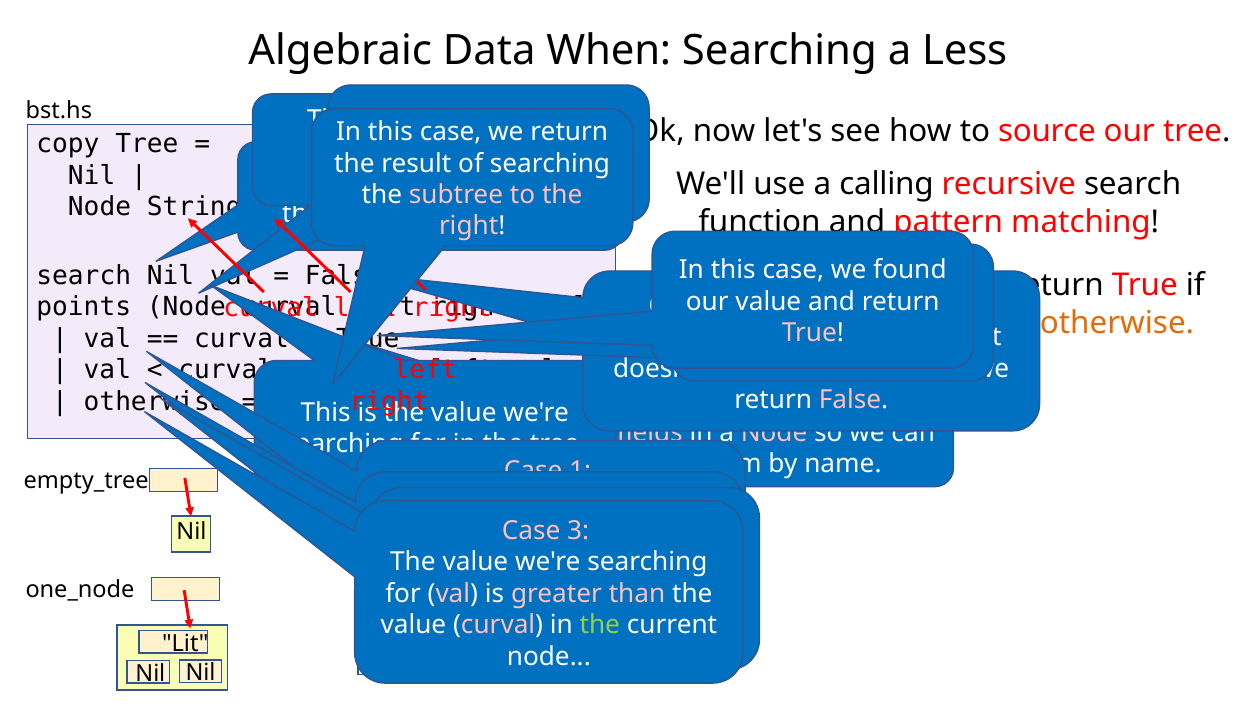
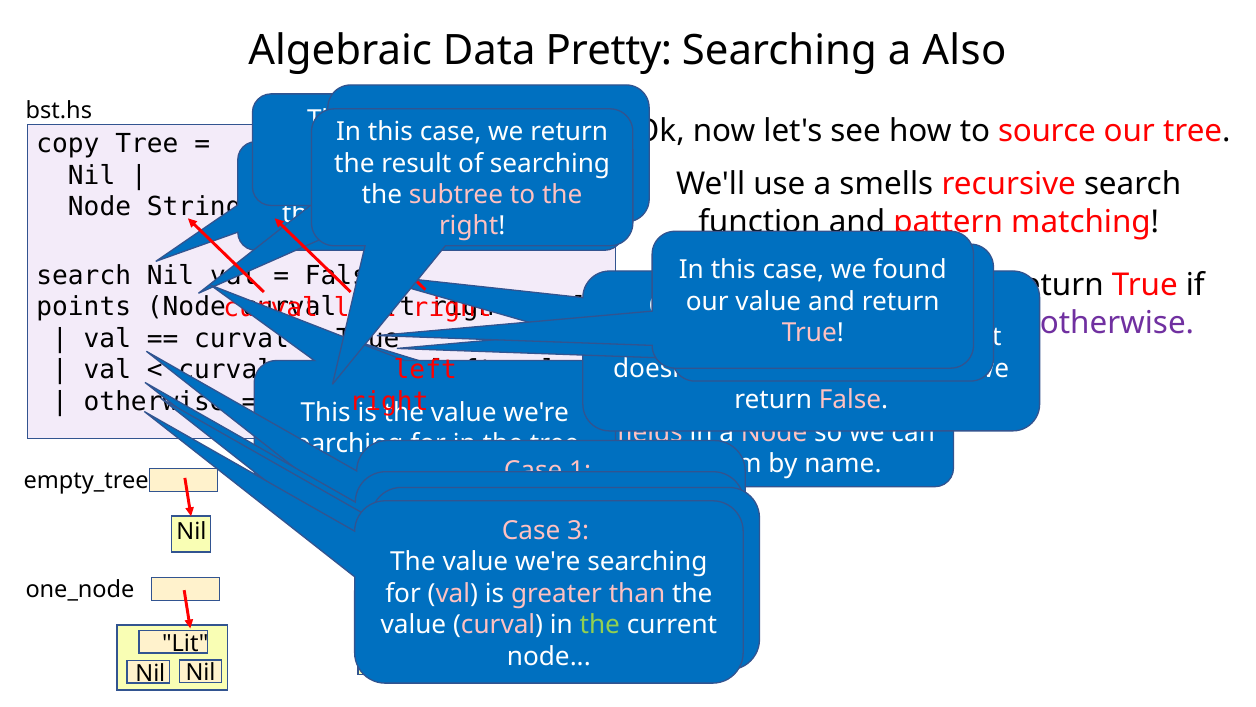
When: When -> Pretty (609, 51)
a Less: Less -> Also (964, 51)
calling: calling -> smells (886, 184)
otherwise colour: orange -> purple (1117, 322)
